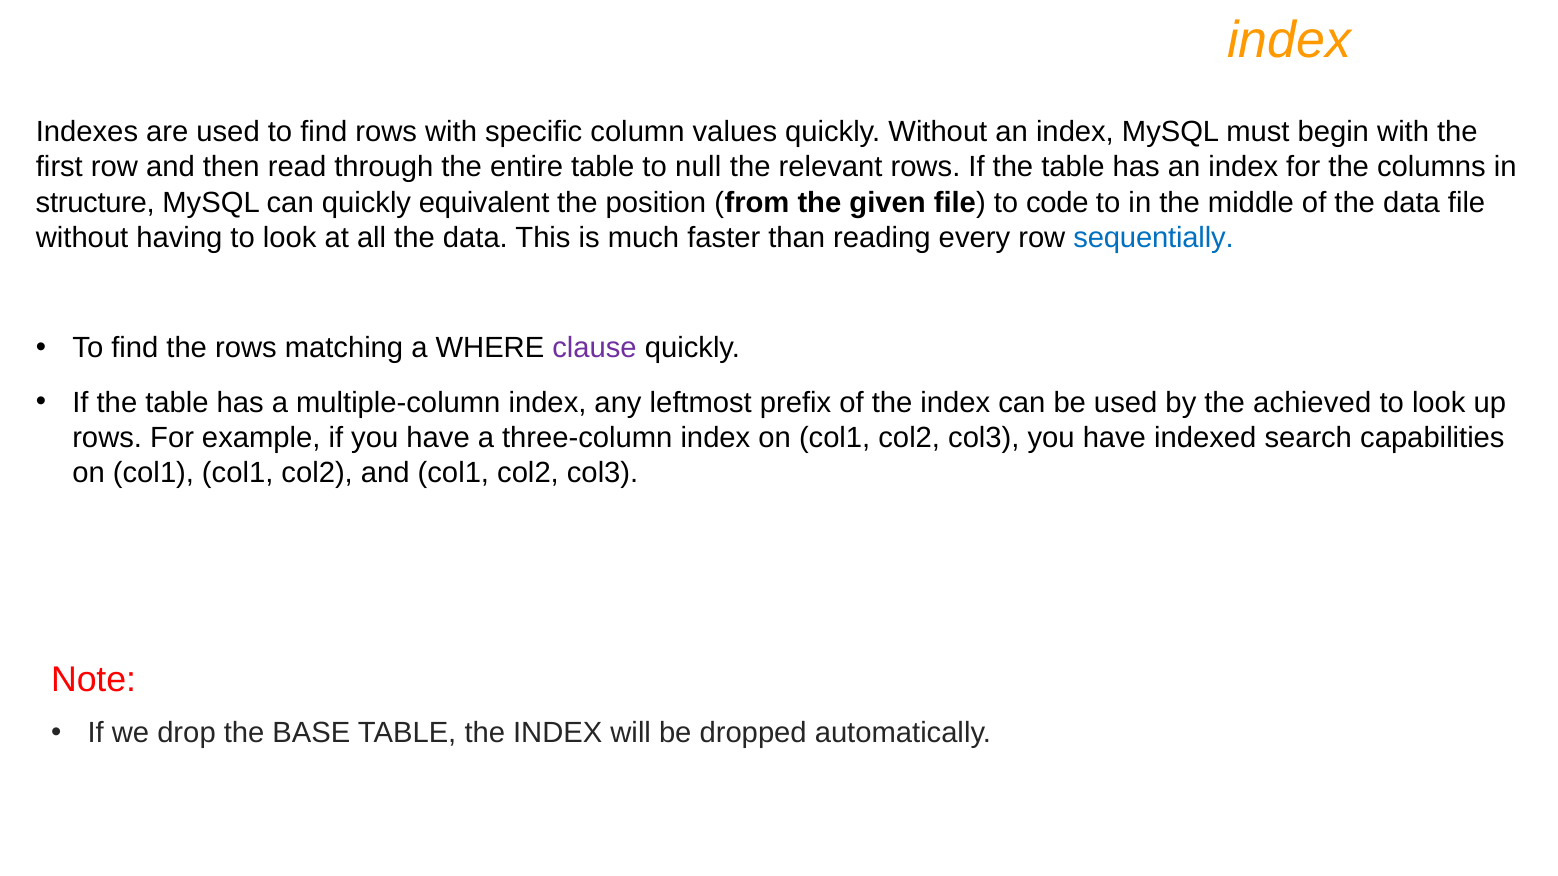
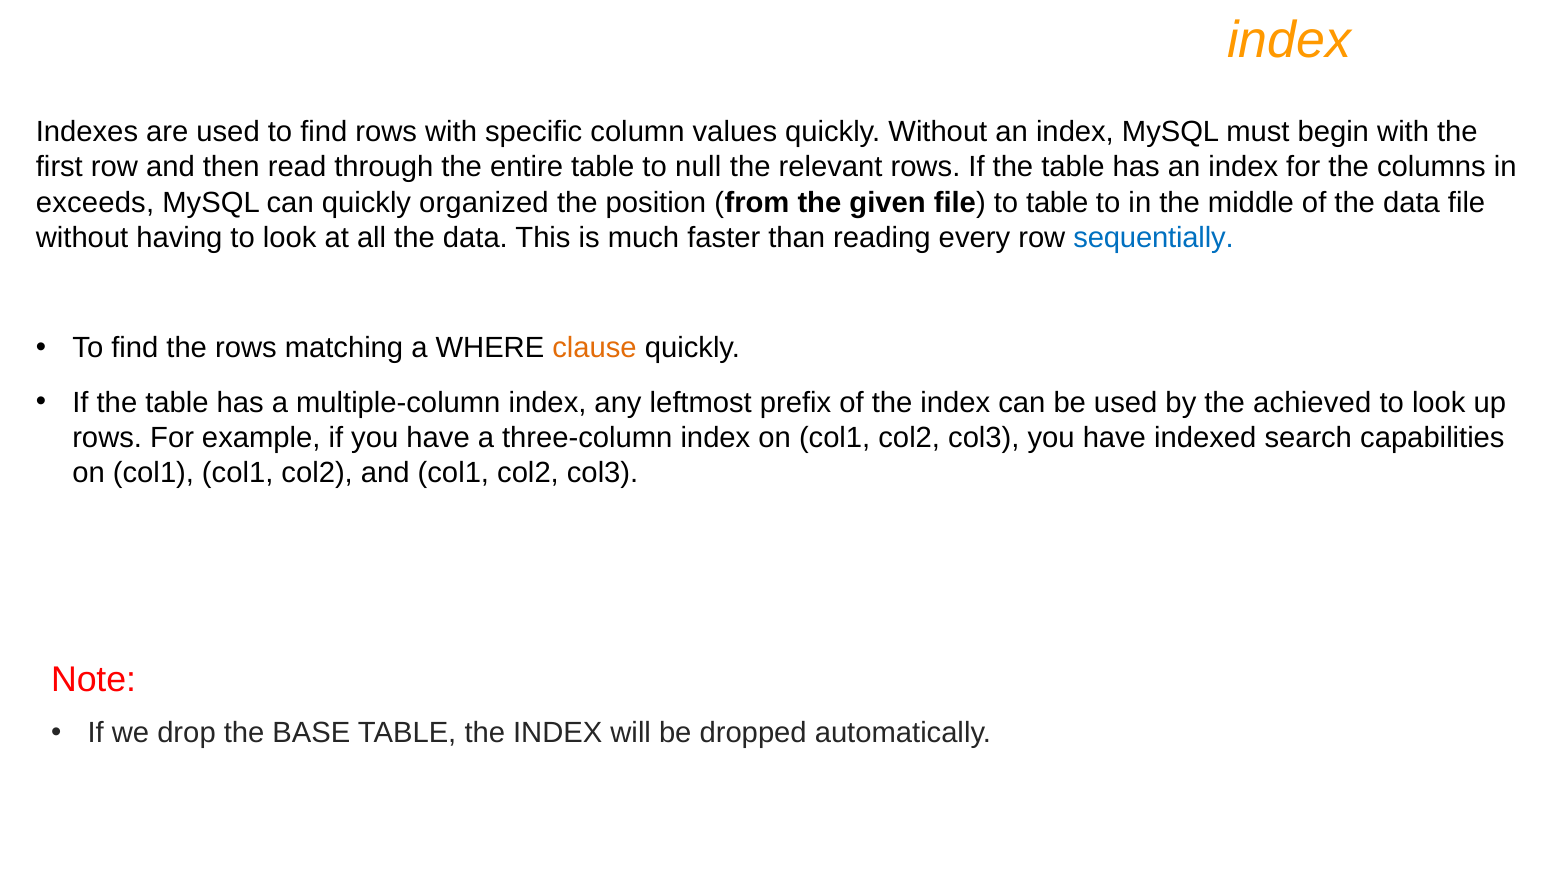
structure: structure -> exceeds (95, 202)
equivalent: equivalent -> organized (484, 202)
to code: code -> table (1057, 202)
clause colour: purple -> orange (595, 348)
